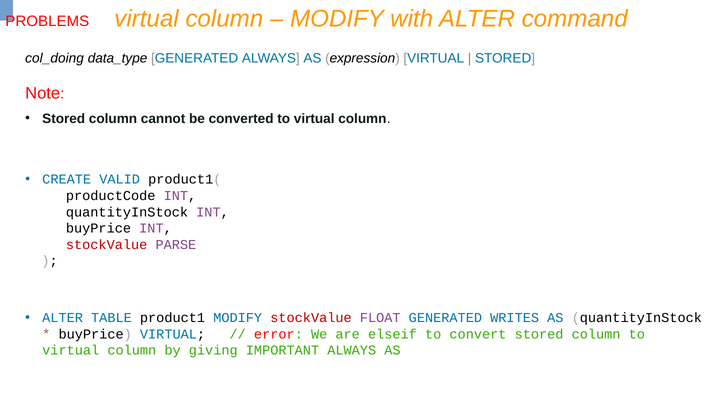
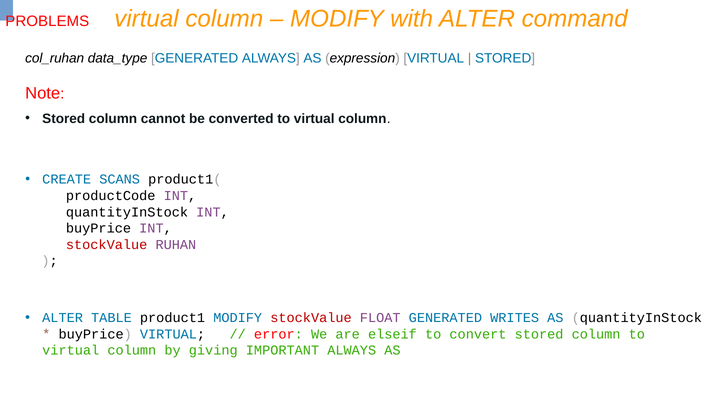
col_doing: col_doing -> col_ruhan (55, 58)
VALID: VALID -> SCANS (120, 180)
PARSE: PARSE -> RUHAN (176, 245)
